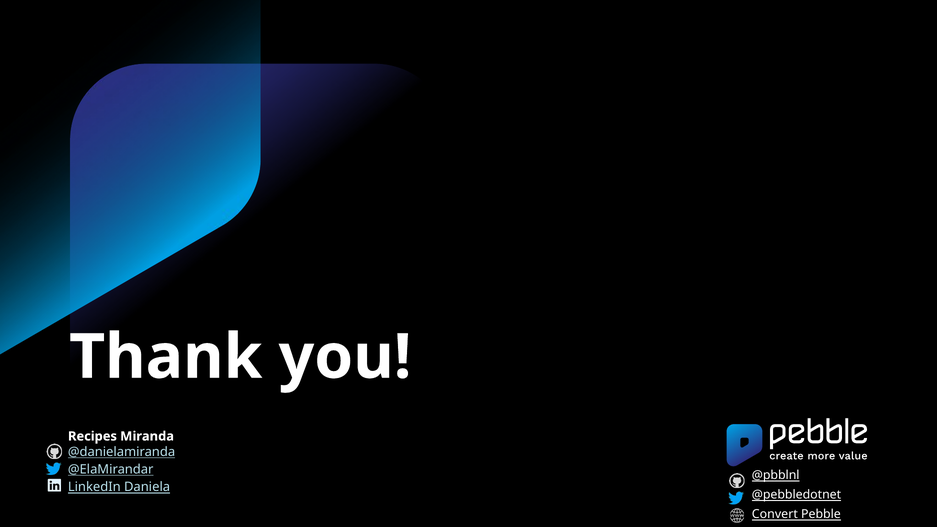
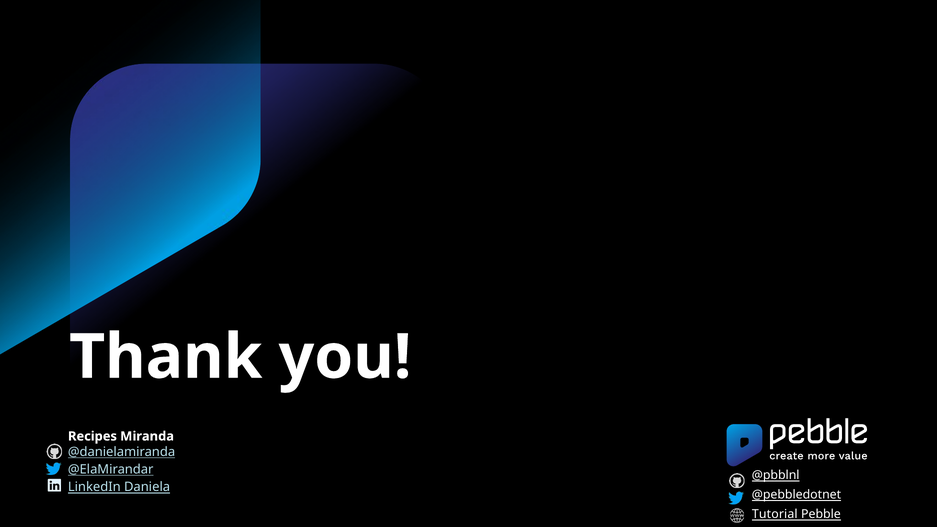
Convert: Convert -> Tutorial (775, 514)
